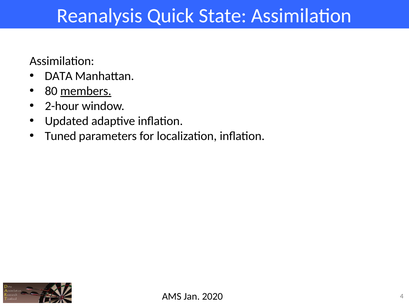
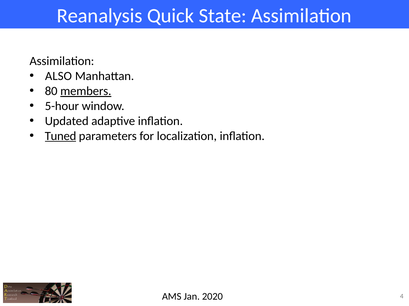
DATA: DATA -> ALSO (59, 76)
2-hour: 2-hour -> 5-hour (62, 106)
Tuned underline: none -> present (60, 136)
